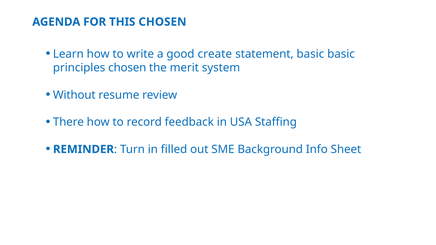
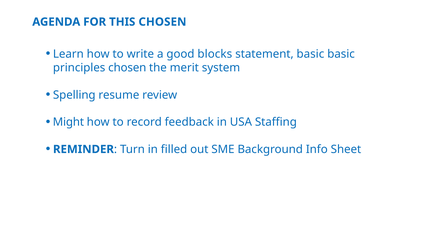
create: create -> blocks (215, 54)
Without: Without -> Spelling (74, 95)
There: There -> Might (68, 122)
